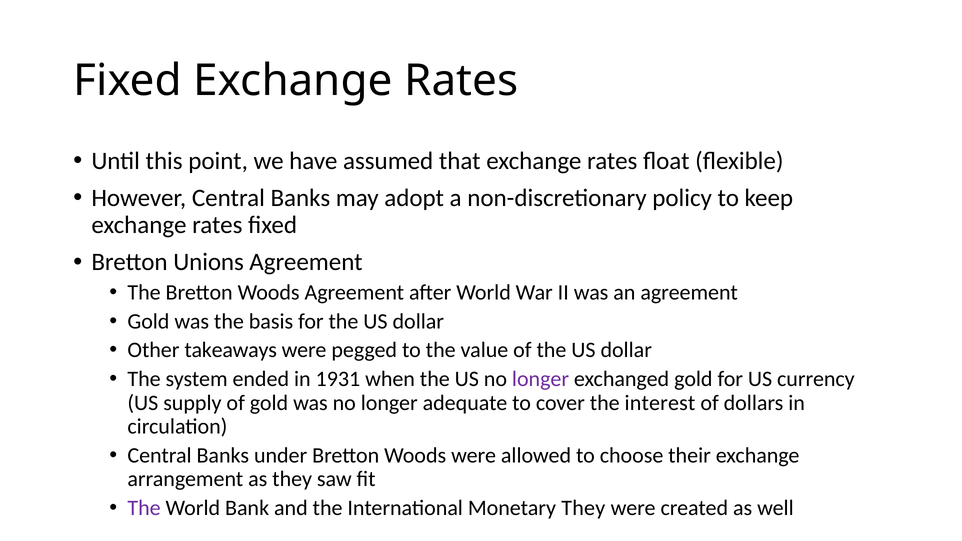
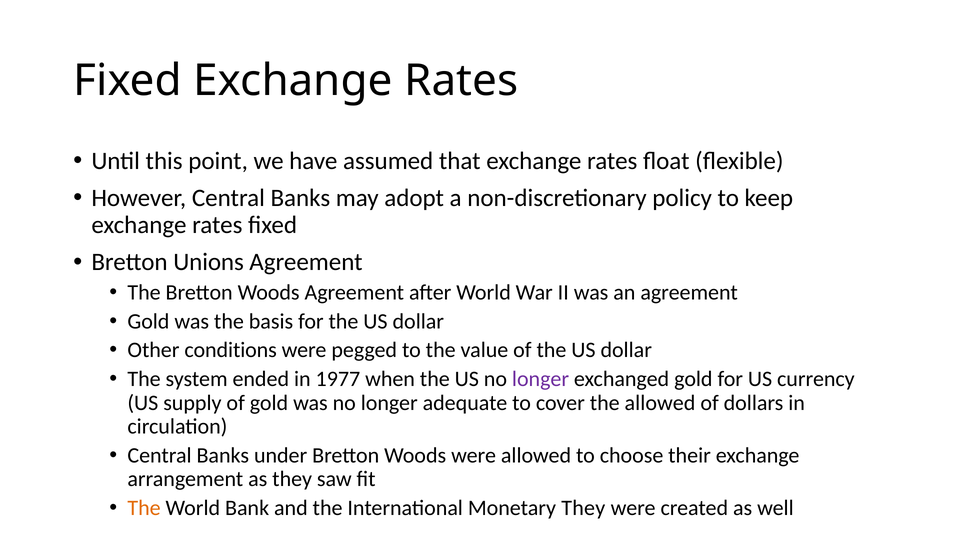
takeaways: takeaways -> conditions (231, 350)
1931: 1931 -> 1977 (338, 379)
the interest: interest -> allowed (660, 403)
The colour: purple -> orange (144, 508)
